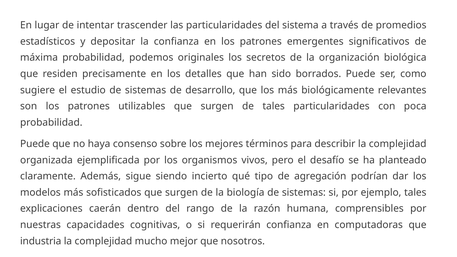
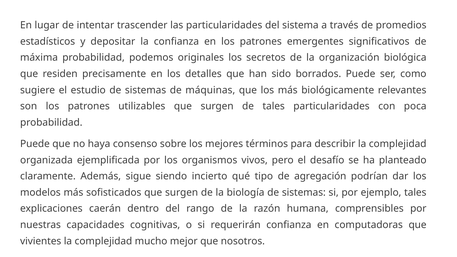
desarrollo: desarrollo -> máquinas (210, 90)
industria: industria -> vivientes (41, 241)
